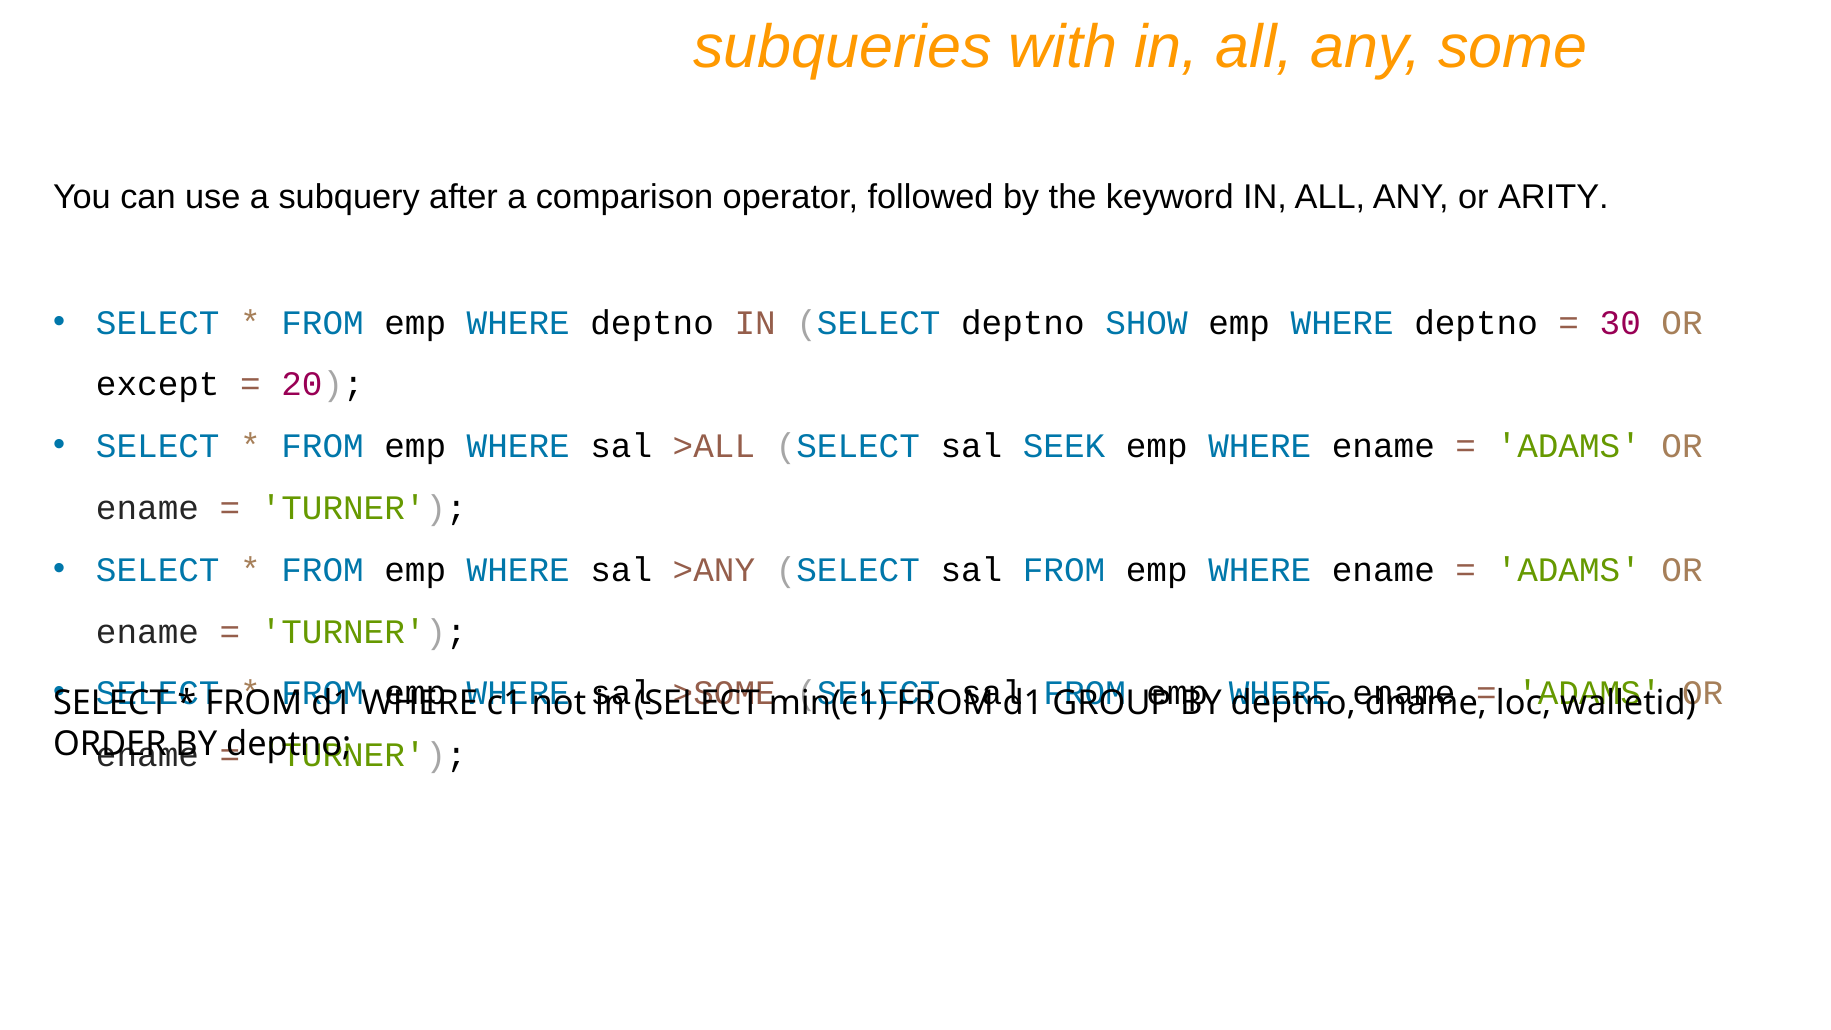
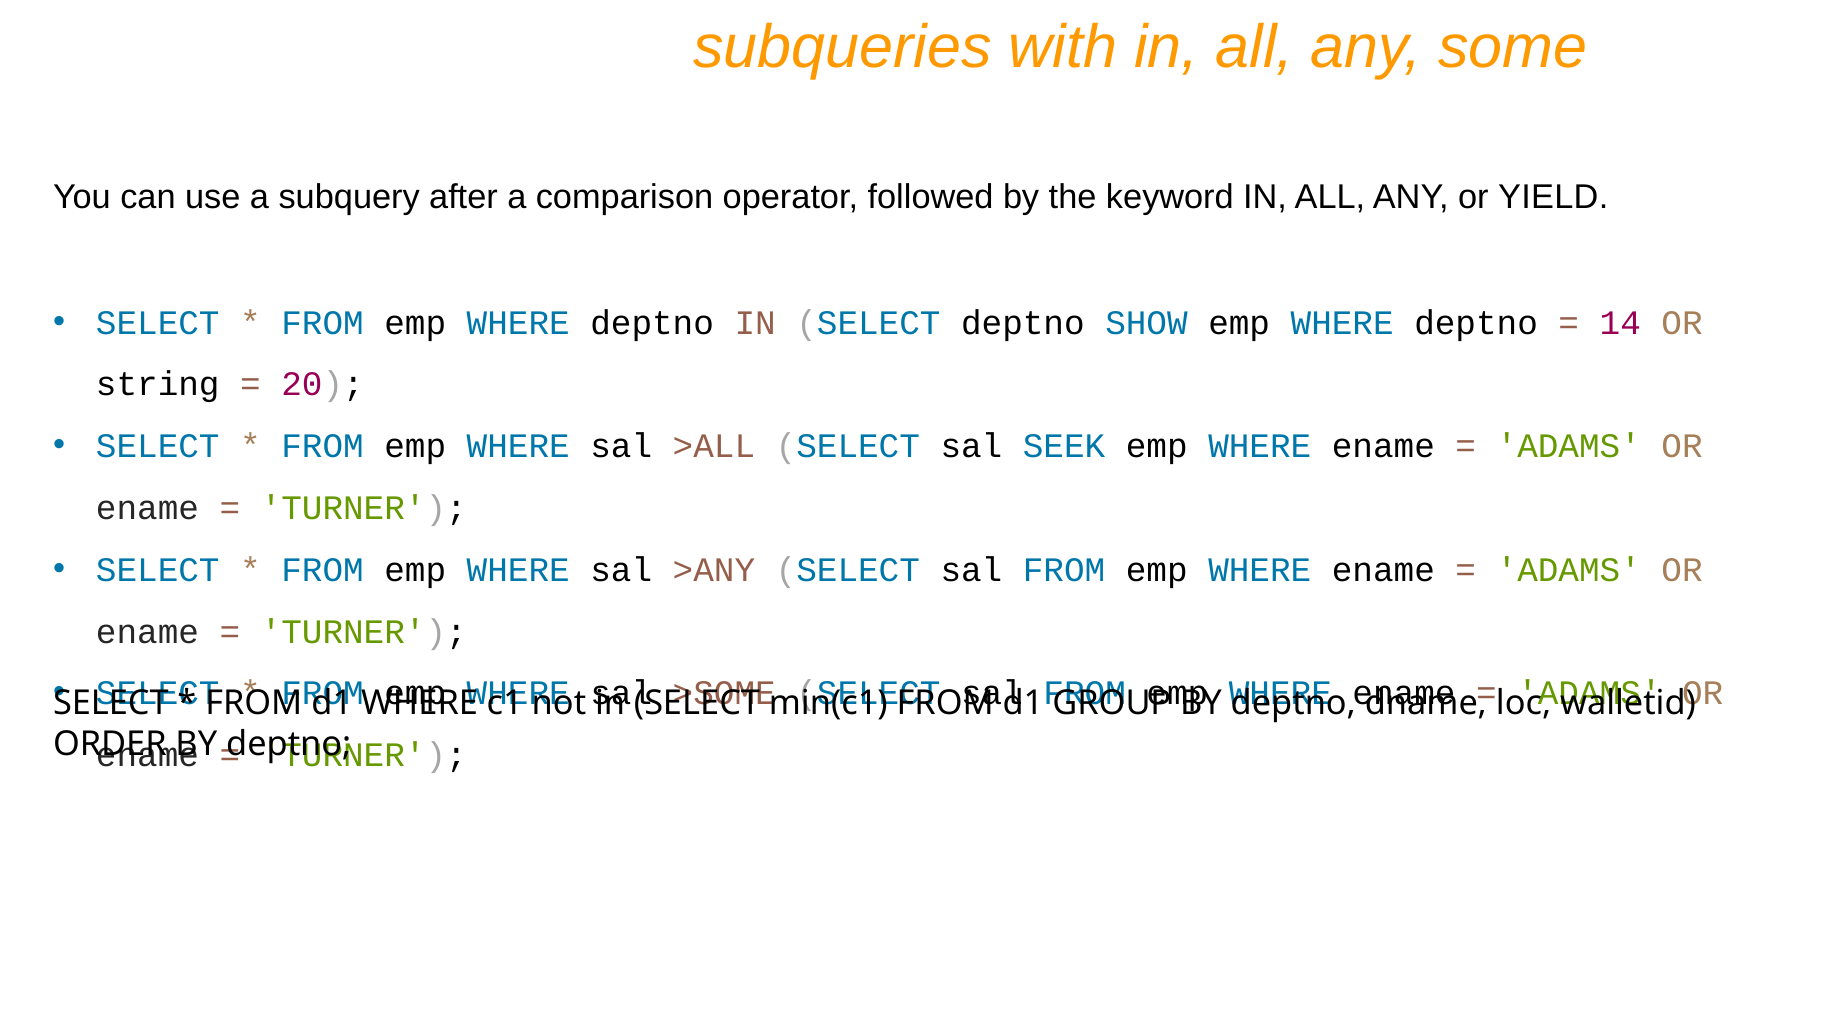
ARITY: ARITY -> YIELD (1553, 197)
30: 30 -> 14 (1620, 323)
except: except -> string (158, 384)
